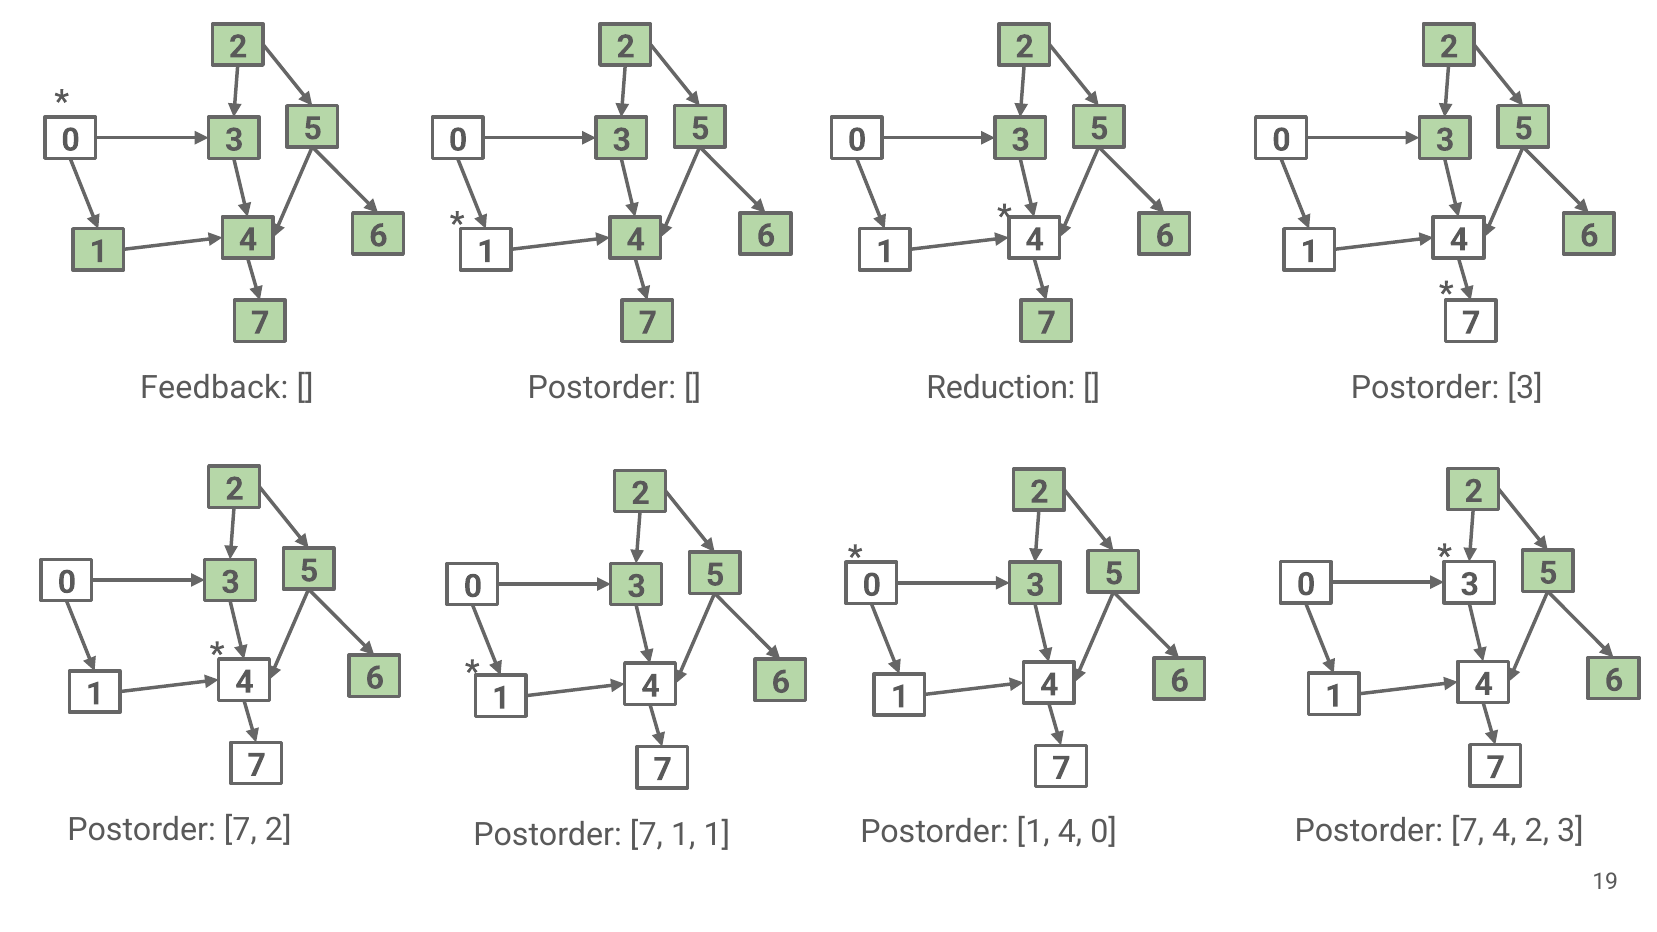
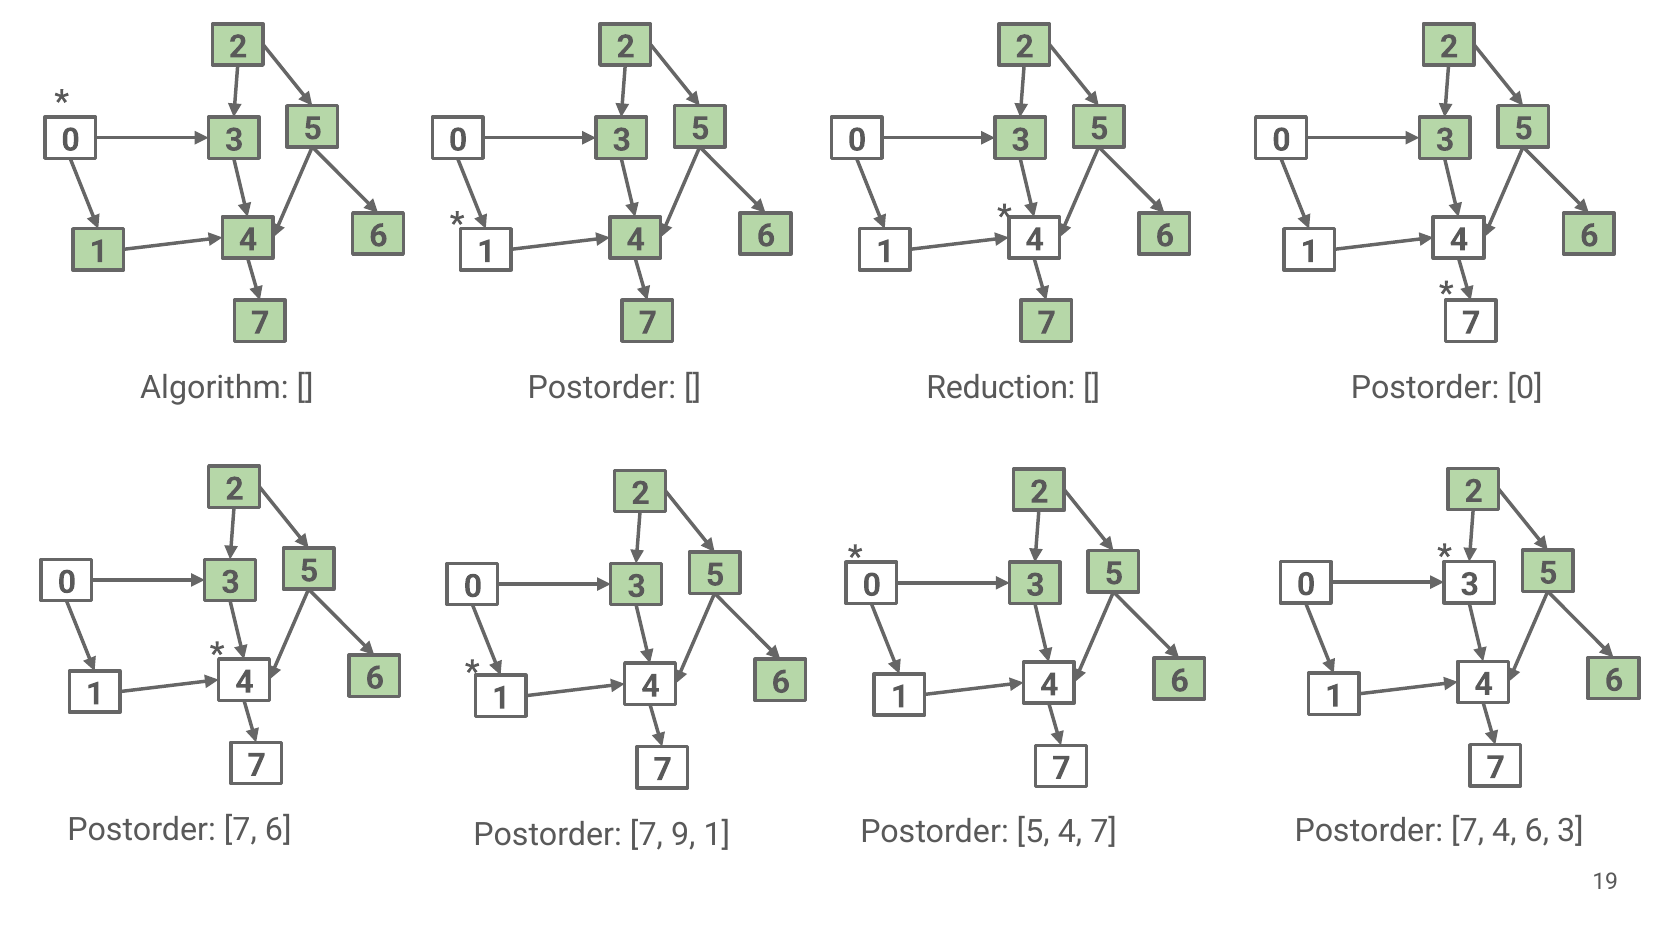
Feedback: Feedback -> Algorithm (214, 388)
Postorder 3: 3 -> 0 (1525, 388)
7 2: 2 -> 6 (278, 830)
4 2: 2 -> 6 (1537, 831)
Postorder 1: 1 -> 5 (1033, 832)
4 0: 0 -> 7 (1104, 832)
7 1: 1 -> 9 (683, 835)
